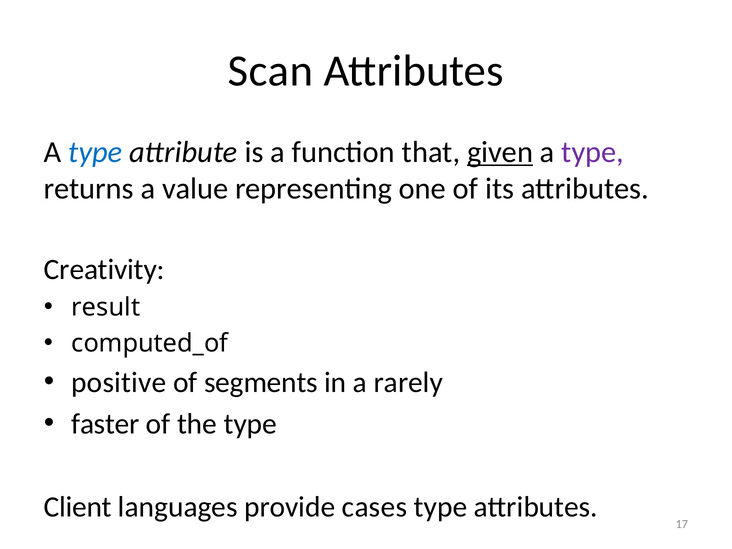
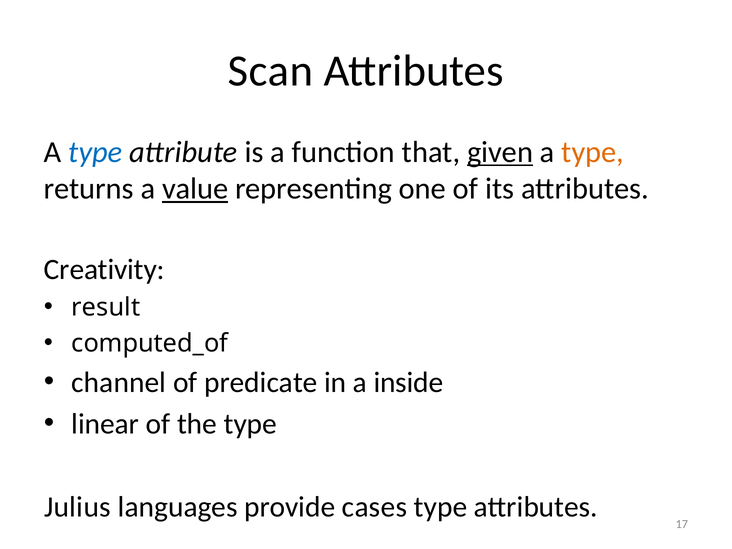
type colour: purple -> orange (593, 152)
value underline: none -> present (195, 189)
positive: positive -> channel (119, 383)
segments: segments -> predicate (261, 383)
rarely: rarely -> inside (408, 383)
faster: faster -> linear (105, 424)
Client: Client -> Julius (77, 507)
